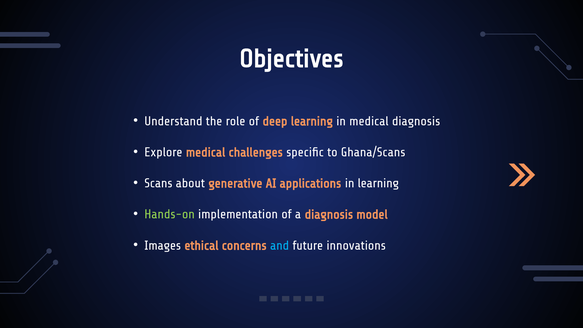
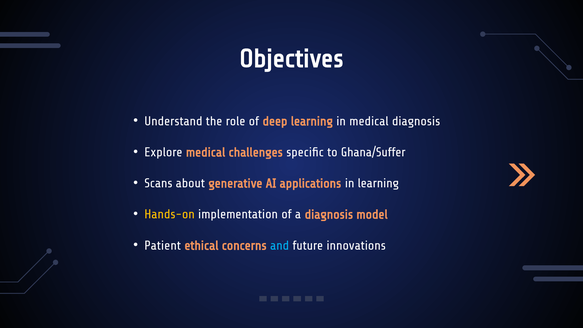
Ghana/Scans: Ghana/Scans -> Ghana/Suffer (373, 152)
Hands-on colour: light green -> yellow (170, 214)
Images: Images -> Patient (163, 245)
